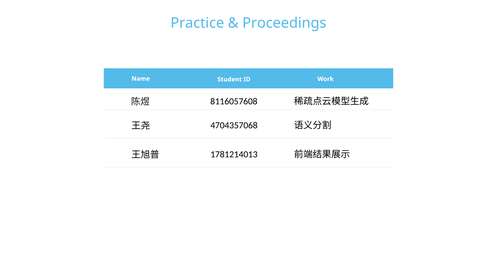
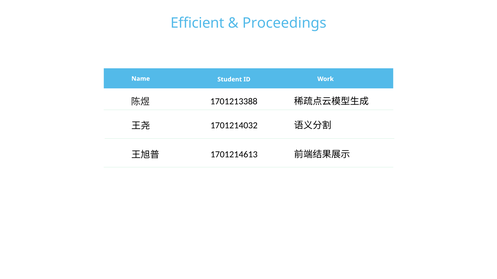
Practice: Practice -> Efficient (197, 23)
8116057608: 8116057608 -> 1701213388 (234, 102)
4704357068: 4704357068 -> 1701214032 (234, 126)
1781214013: 1781214013 -> 1701214613 (234, 155)
